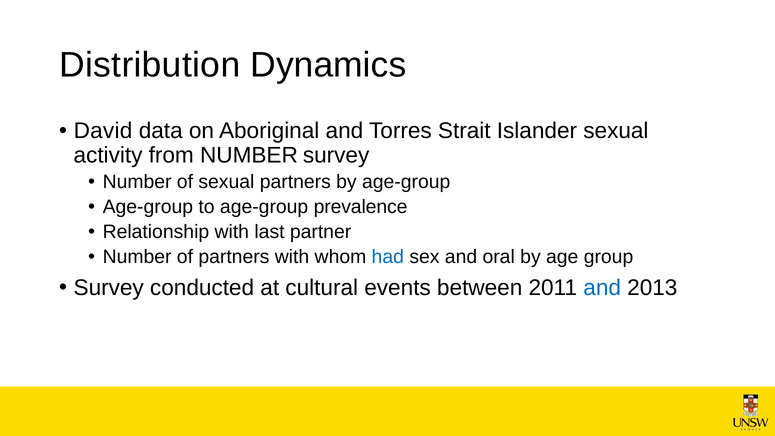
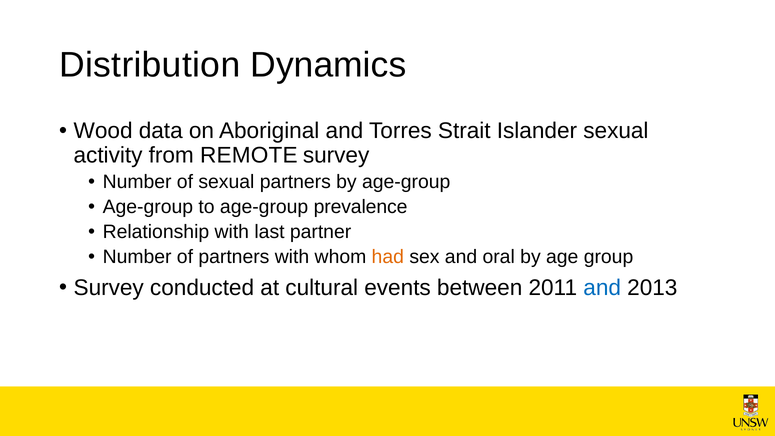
David: David -> Wood (103, 131)
from NUMBER: NUMBER -> REMOTE (249, 155)
had colour: blue -> orange (388, 257)
